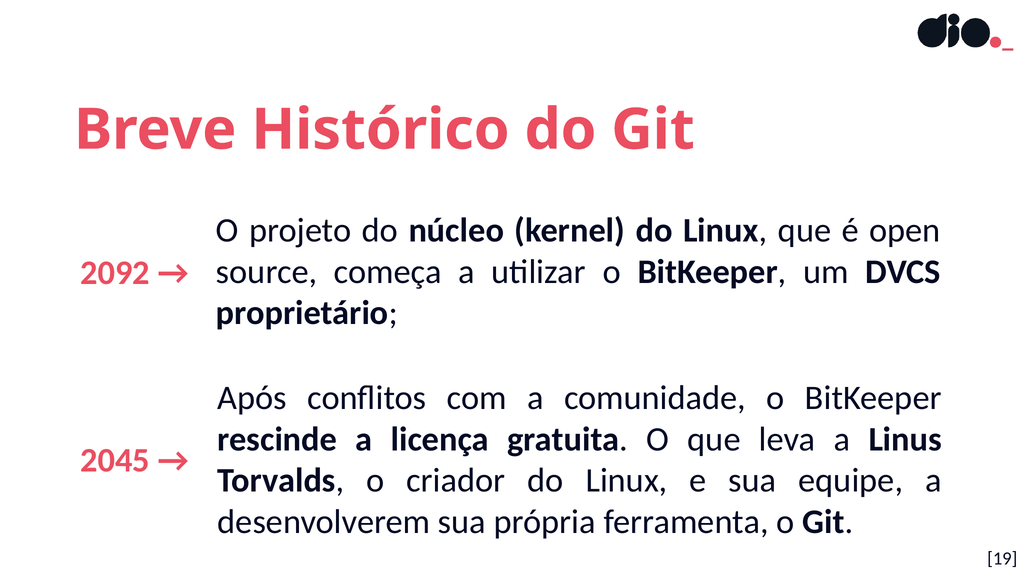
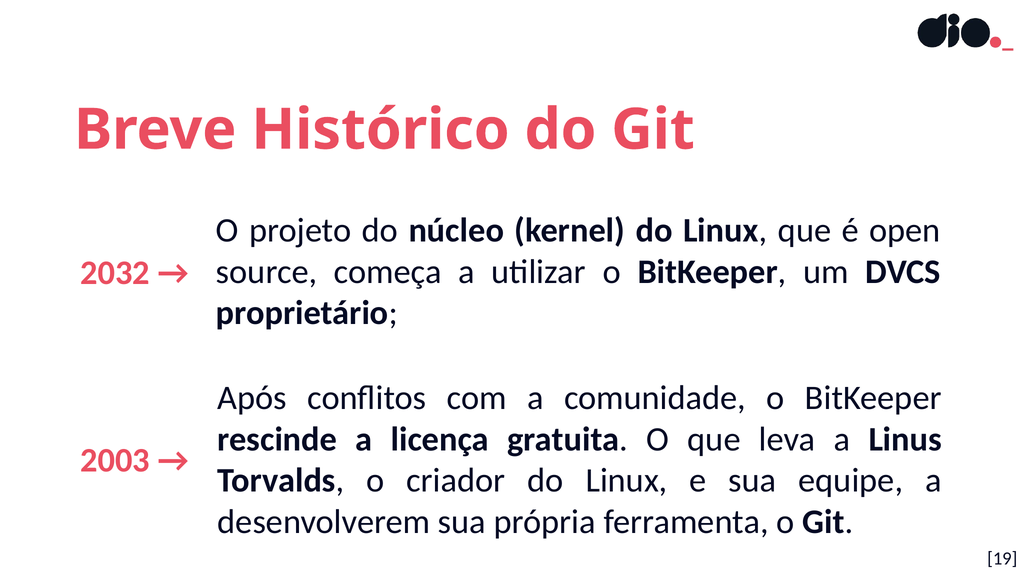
2092: 2092 -> 2032 (115, 273)
2045: 2045 -> 2003 (115, 461)
